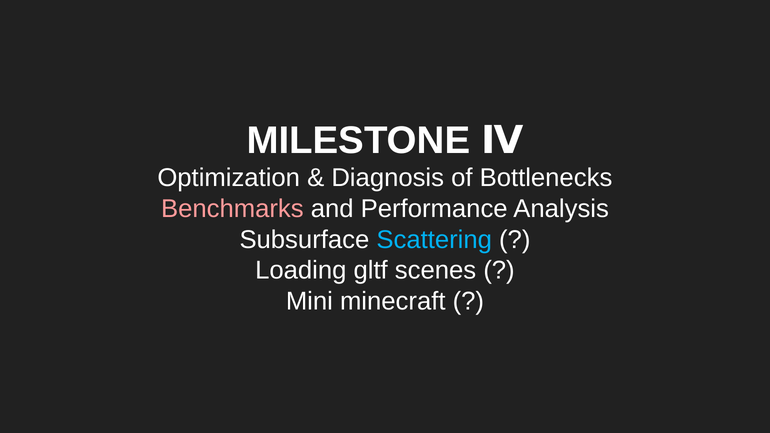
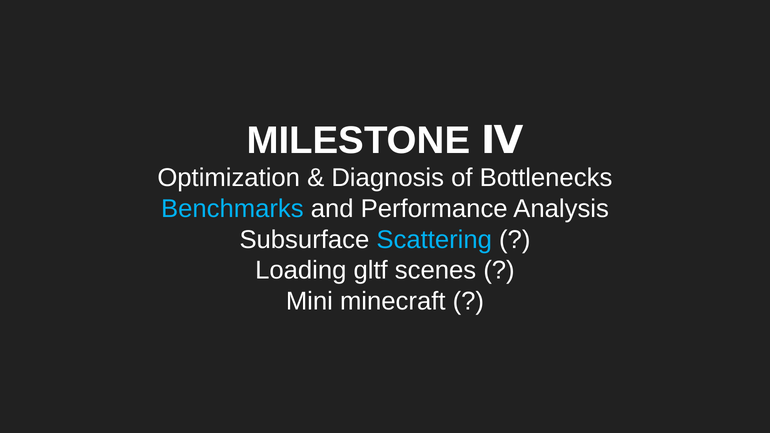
Benchmarks colour: pink -> light blue (232, 209)
